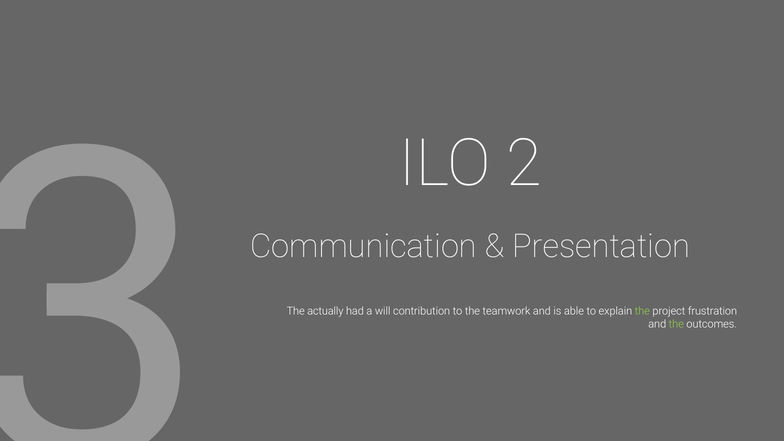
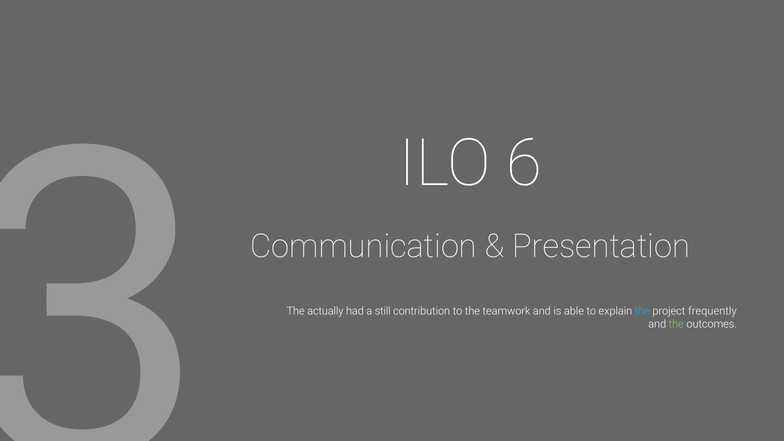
2: 2 -> 6 (524, 164)
will: will -> still (383, 311)
the colour: light green -> light blue (642, 311)
frustration: frustration -> frequently (712, 311)
